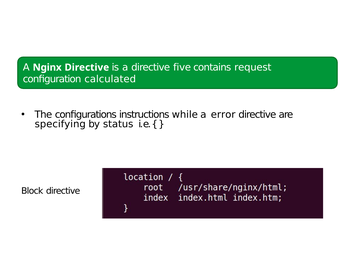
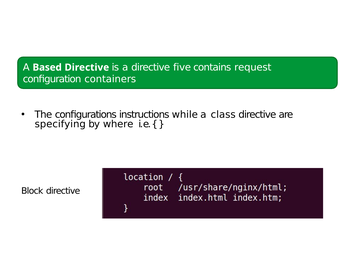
Nginx: Nginx -> Based (47, 67)
calculated: calculated -> containers (110, 79)
error: error -> class (223, 115)
status: status -> where (118, 124)
